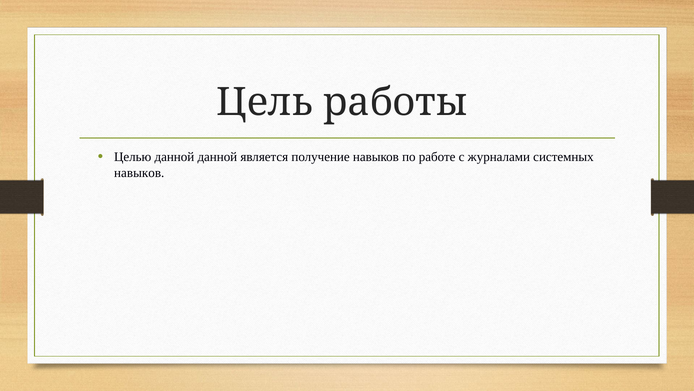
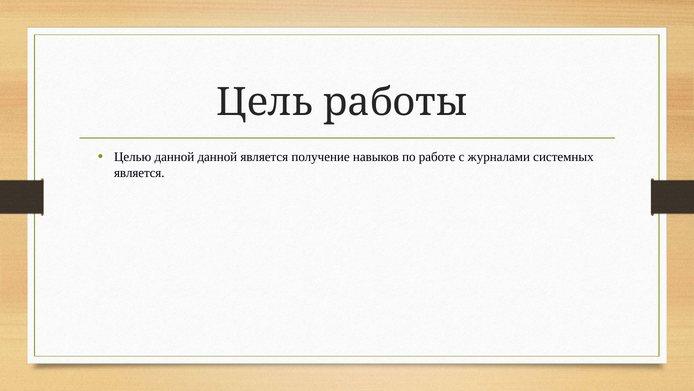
навыков: навыков -> является (139, 172)
